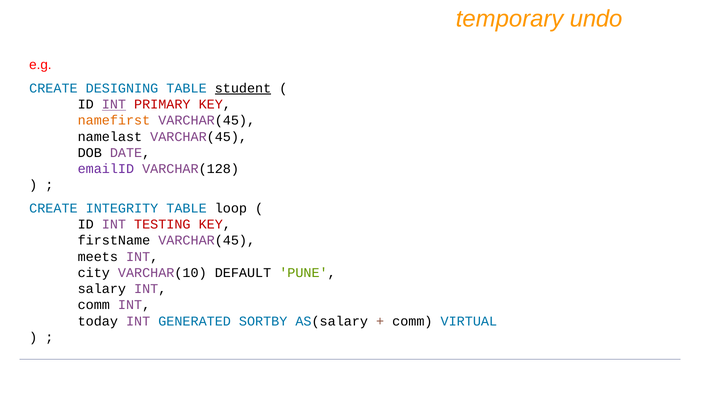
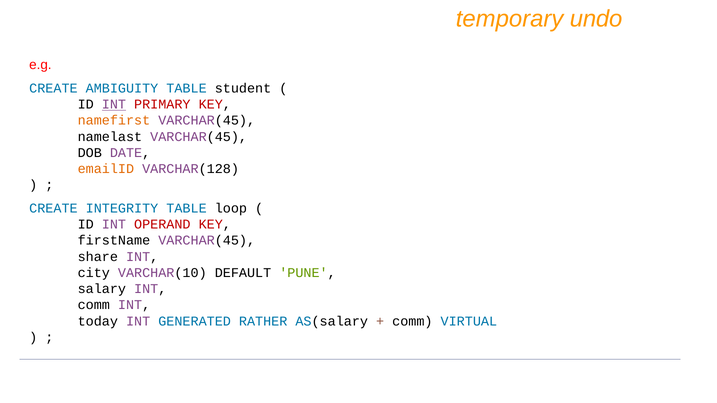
DESIGNING: DESIGNING -> AMBIGUITY (122, 88)
student underline: present -> none (243, 88)
emailID colour: purple -> orange (106, 169)
TESTING: TESTING -> OPERAND (162, 225)
meets: meets -> share (98, 257)
SORTBY: SORTBY -> RATHER (263, 321)
